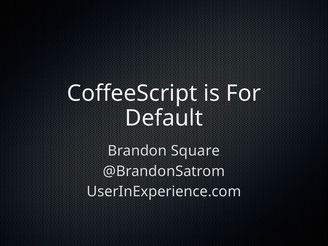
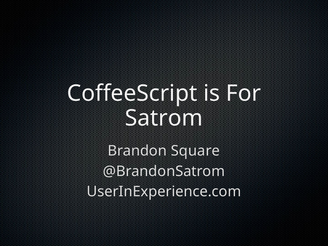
Default: Default -> Satrom (164, 118)
